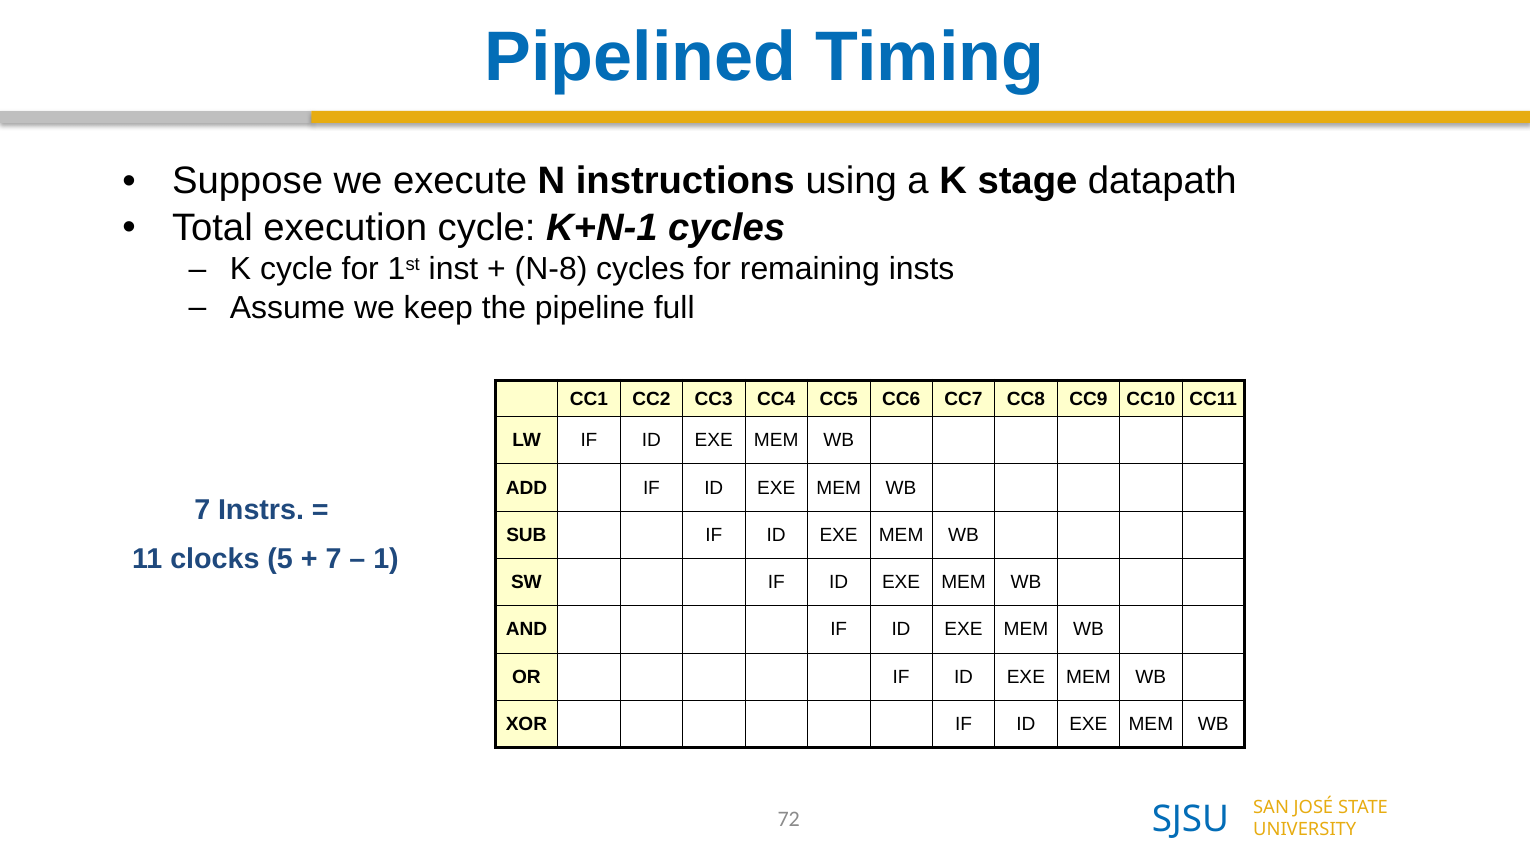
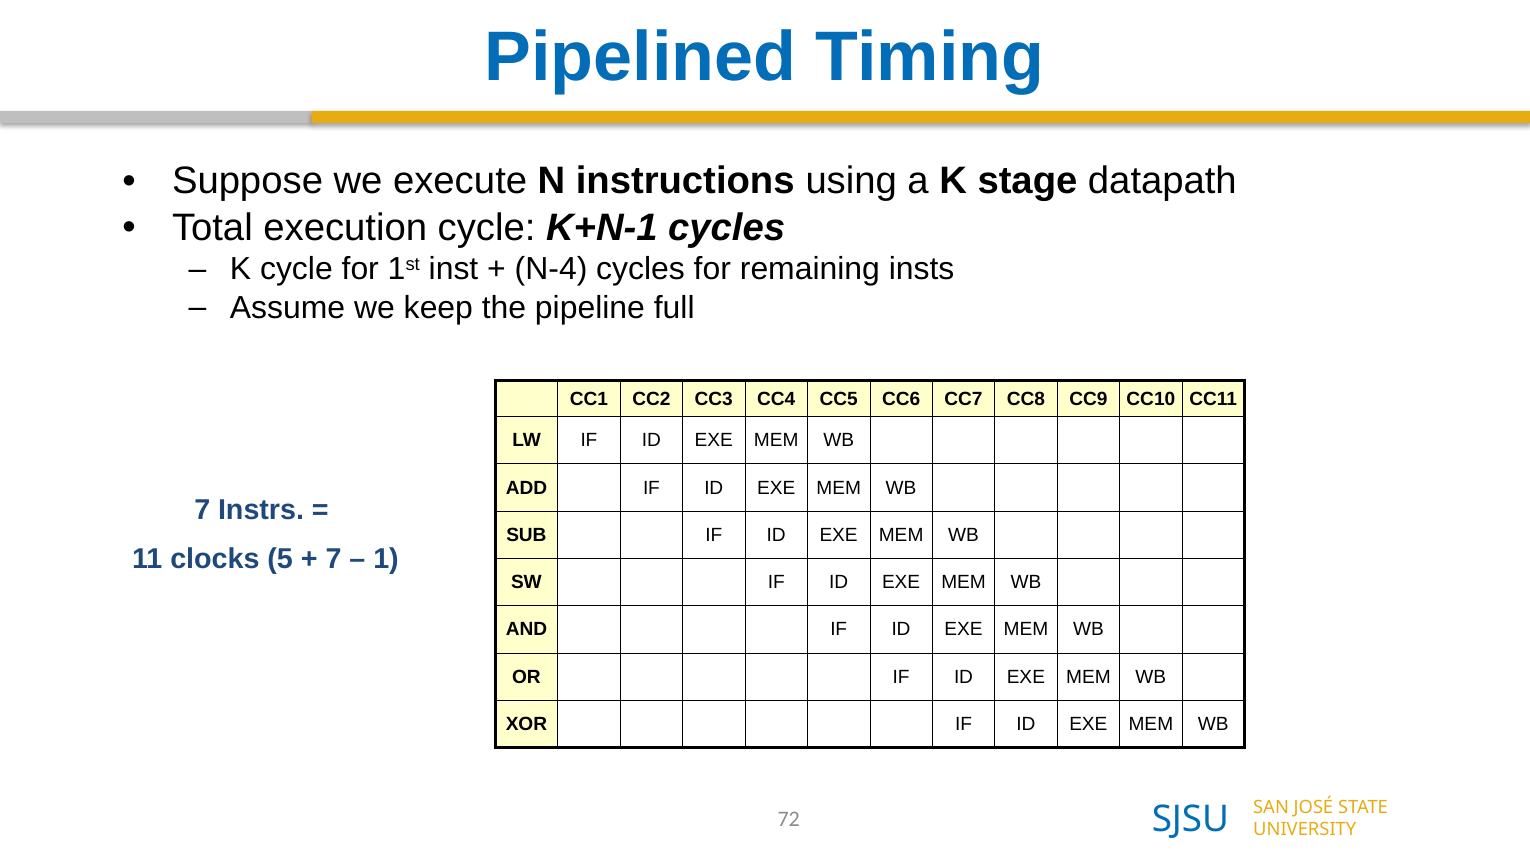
N-8: N-8 -> N-4 (551, 269)
